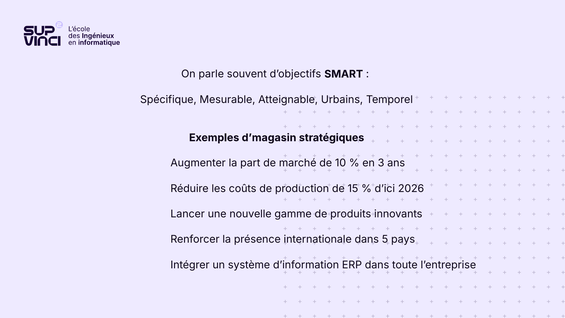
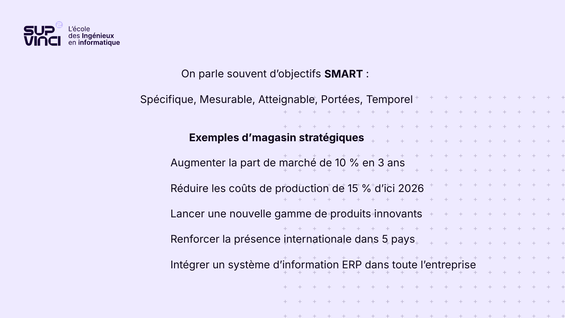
Urbains: Urbains -> Portées (342, 99)
